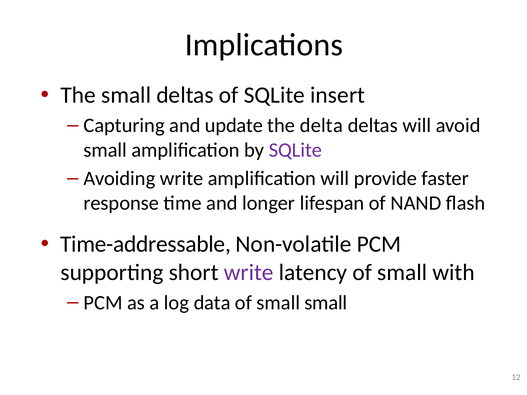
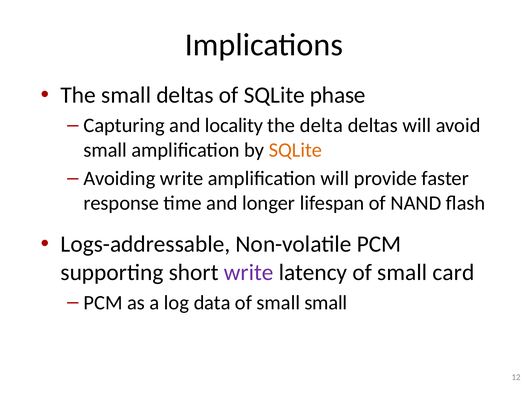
insert: insert -> phase (338, 95)
update: update -> locality (234, 125)
SQLite colour: purple -> orange (295, 150)
Time-addressable: Time-addressable -> Logs-addressable (145, 244)
with: with -> card (453, 273)
